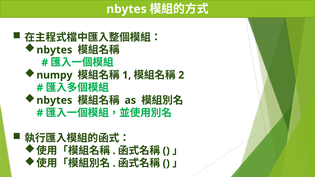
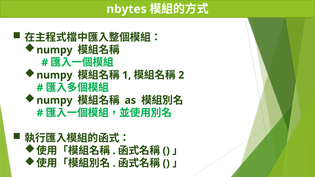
nbytes: nbytes -> numpy (54, 50)
nbytes: nbytes -> numpy (54, 100)
